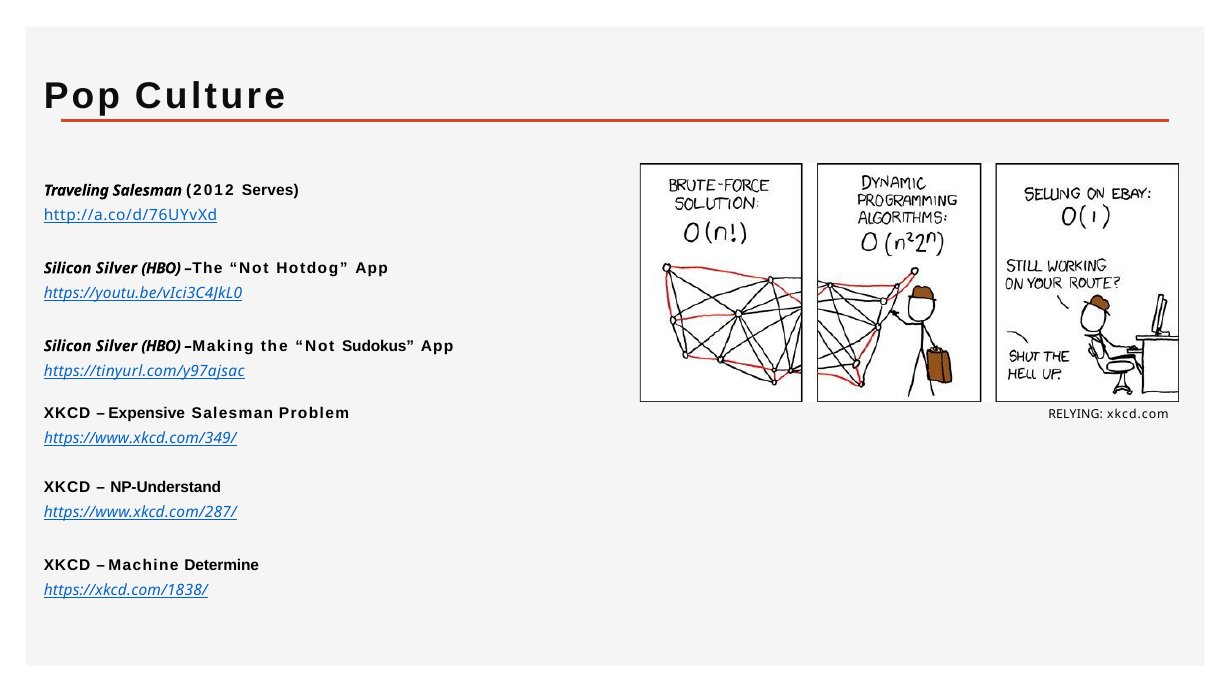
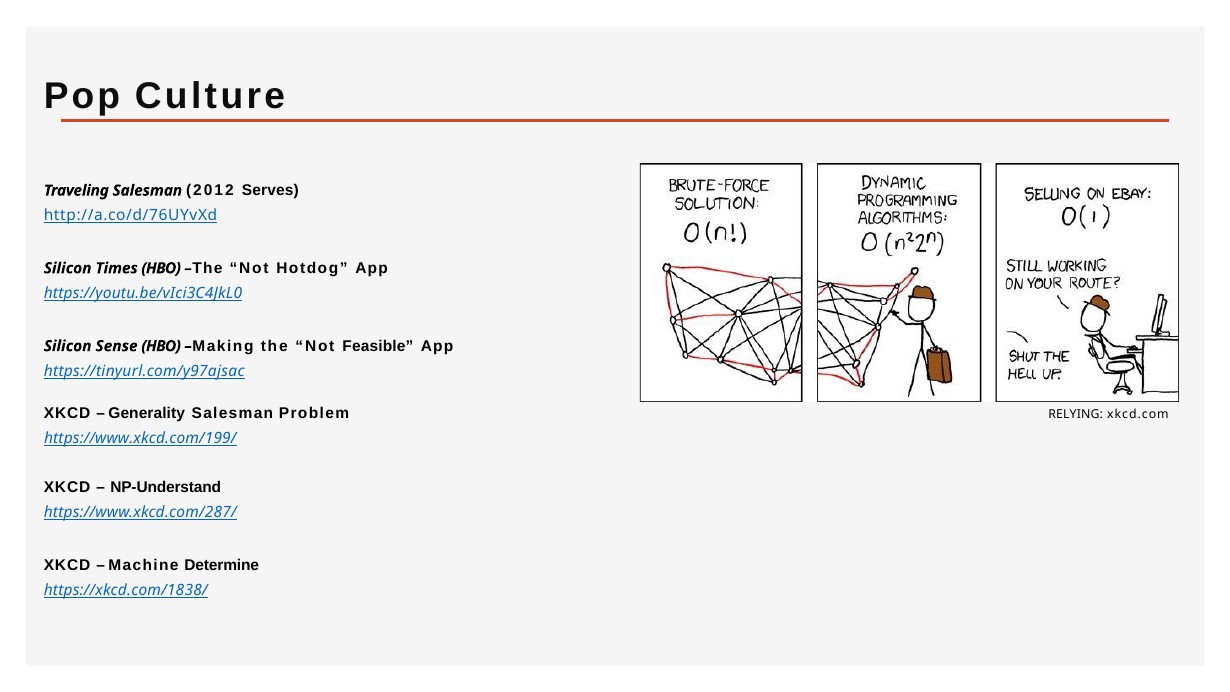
Silver: Silver -> Times (117, 268)
Silver: Silver -> Sense (117, 346)
Sudokus: Sudokus -> Feasible (378, 346)
Expensive: Expensive -> Generality (147, 413)
https://www.xkcd.com/349/: https://www.xkcd.com/349/ -> https://www.xkcd.com/199/ (140, 438)
